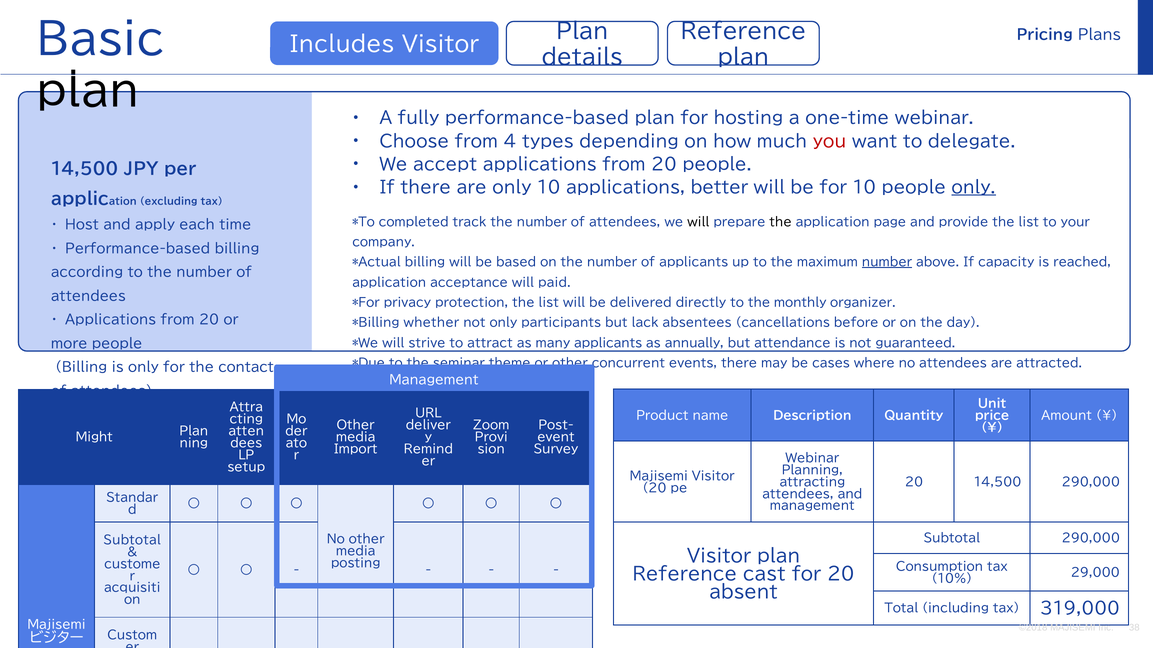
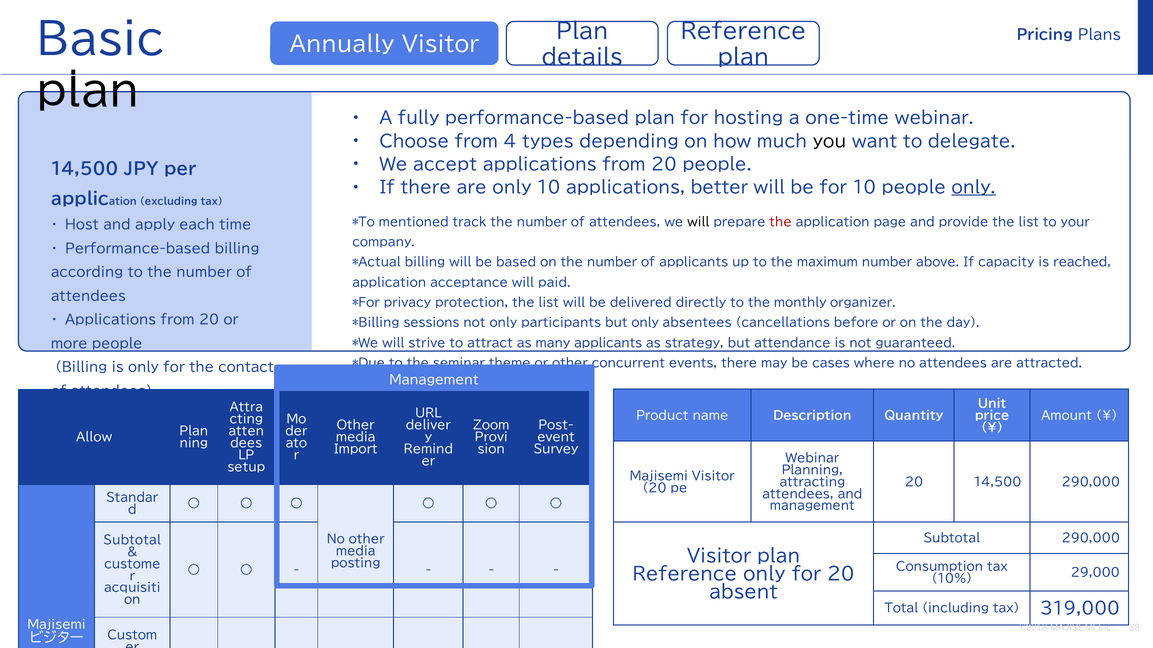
Includes: Includes -> Annually (342, 45)
you colour: red -> black (829, 142)
completed: completed -> mentioned (414, 222)
the colour: black -> red (781, 222)
number underline: present -> none (887, 263)
whether: whether -> sessions (431, 323)
but lack: lack -> only (645, 323)
annually: annually -> strategy (694, 343)
Might: Might -> Allow (94, 438)
Reference cast: cast -> only (764, 575)
